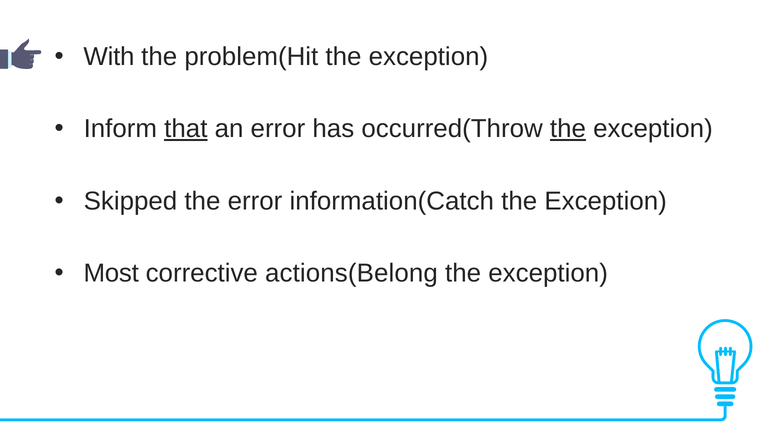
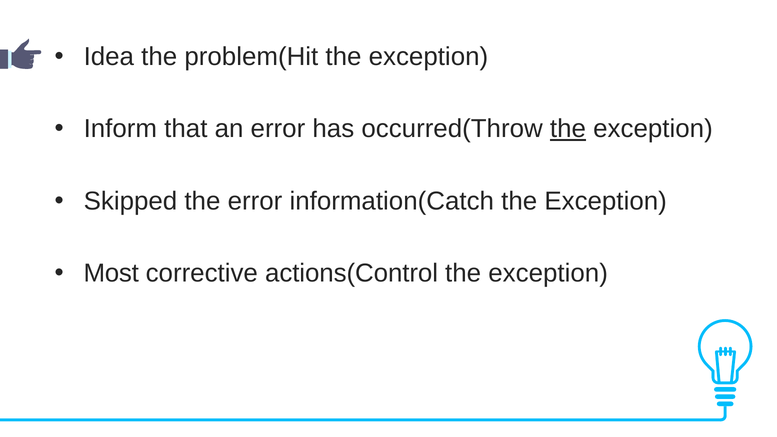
With: With -> Idea (109, 57)
that underline: present -> none (186, 129)
actions(Belong: actions(Belong -> actions(Control (352, 273)
